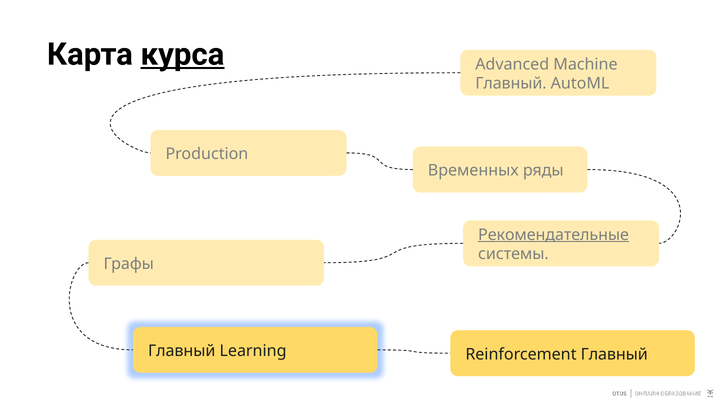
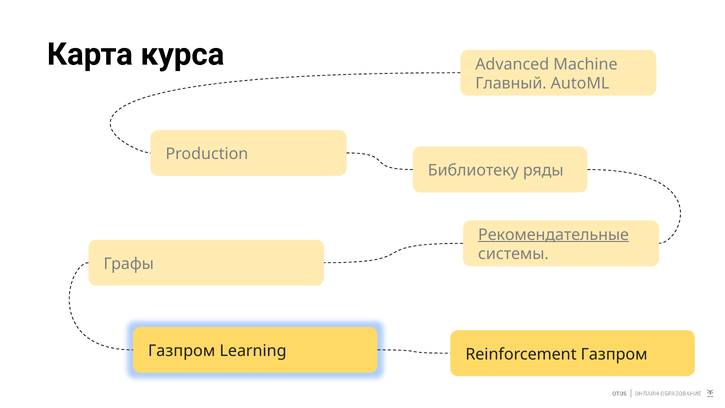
курса underline: present -> none (182, 54)
Временных: Временных -> Библиотеку (473, 171)
Главный: Главный -> Газпром (182, 351)
Reinforcement Главный: Главный -> Газпром (614, 354)
